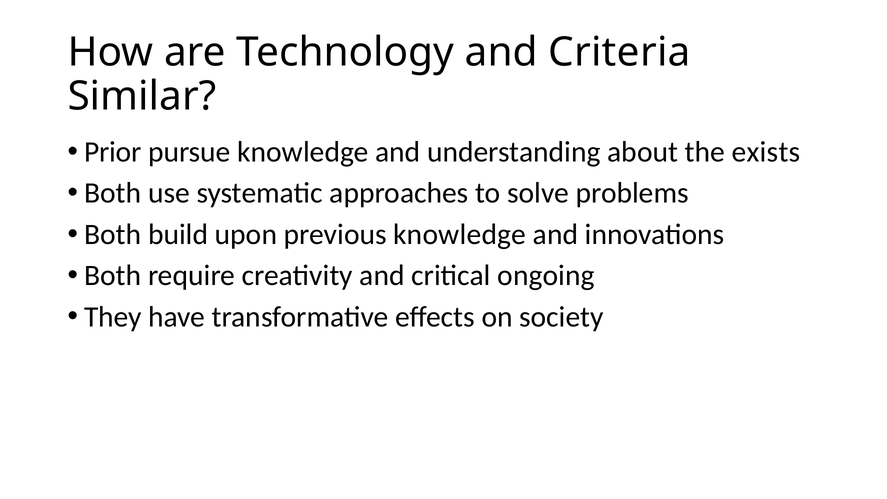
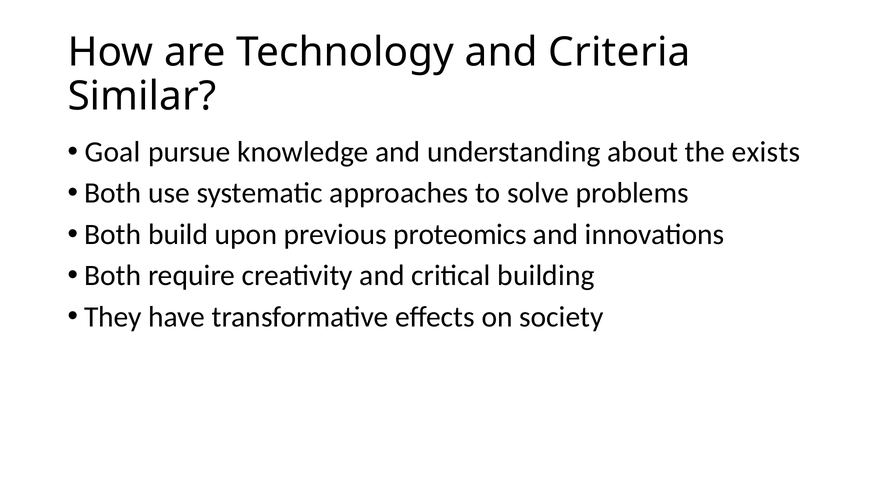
Prior: Prior -> Goal (113, 152)
previous knowledge: knowledge -> proteomics (460, 234)
ongoing: ongoing -> building (546, 276)
